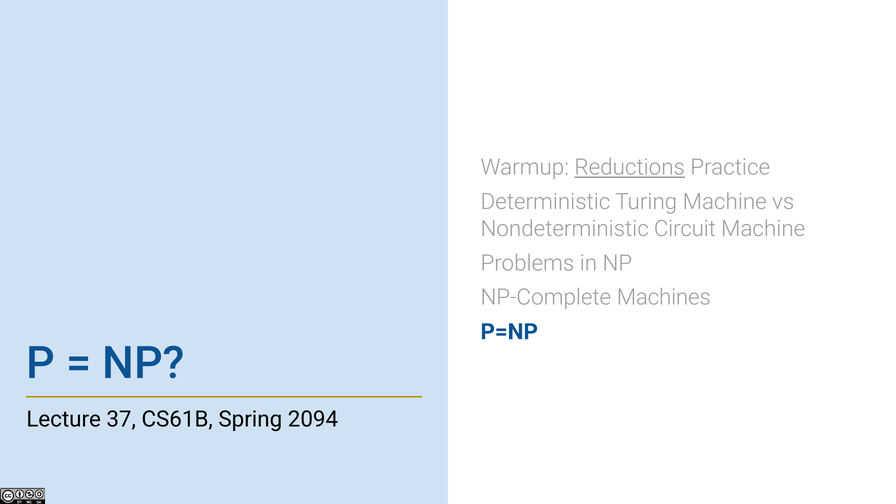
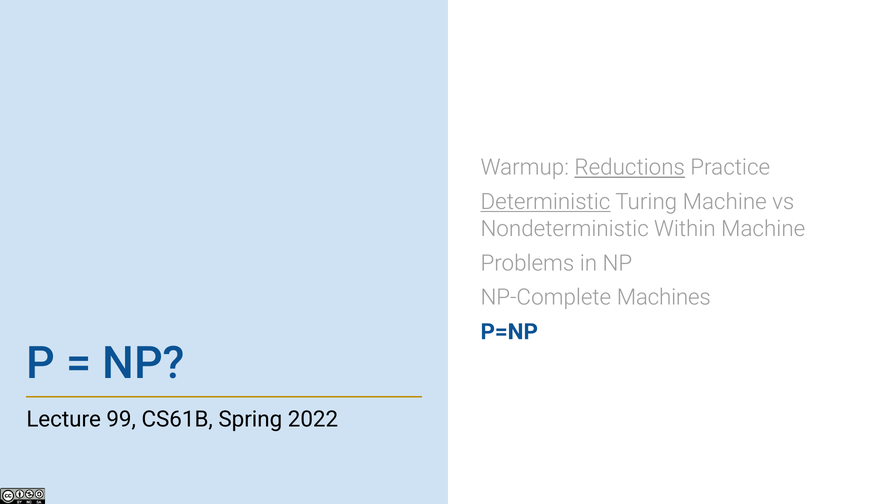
Deterministic underline: none -> present (545, 202)
Circuit: Circuit -> Within (685, 229)
37: 37 -> 99 (121, 419)
2094: 2094 -> 2022 (313, 419)
